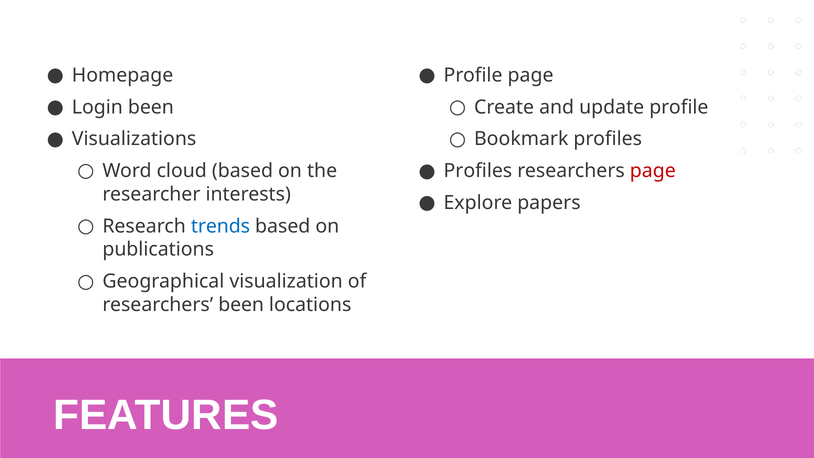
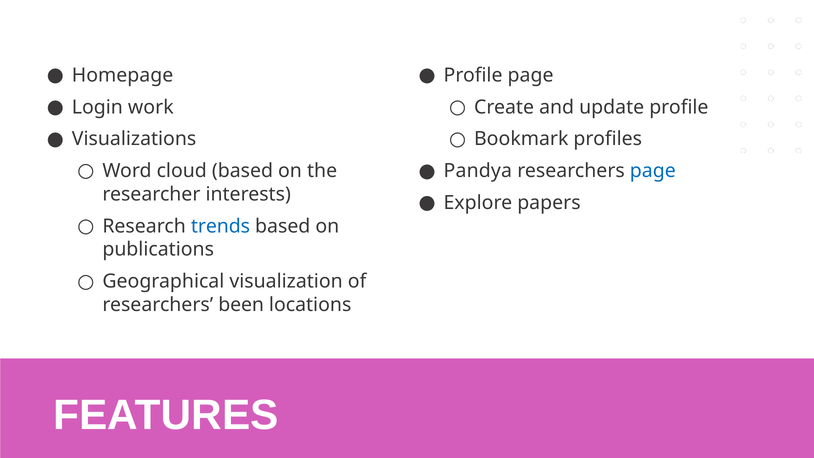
Login been: been -> work (151, 107)
Profiles: Profiles -> Pandya (478, 171)
page colour: red -> blue (653, 171)
